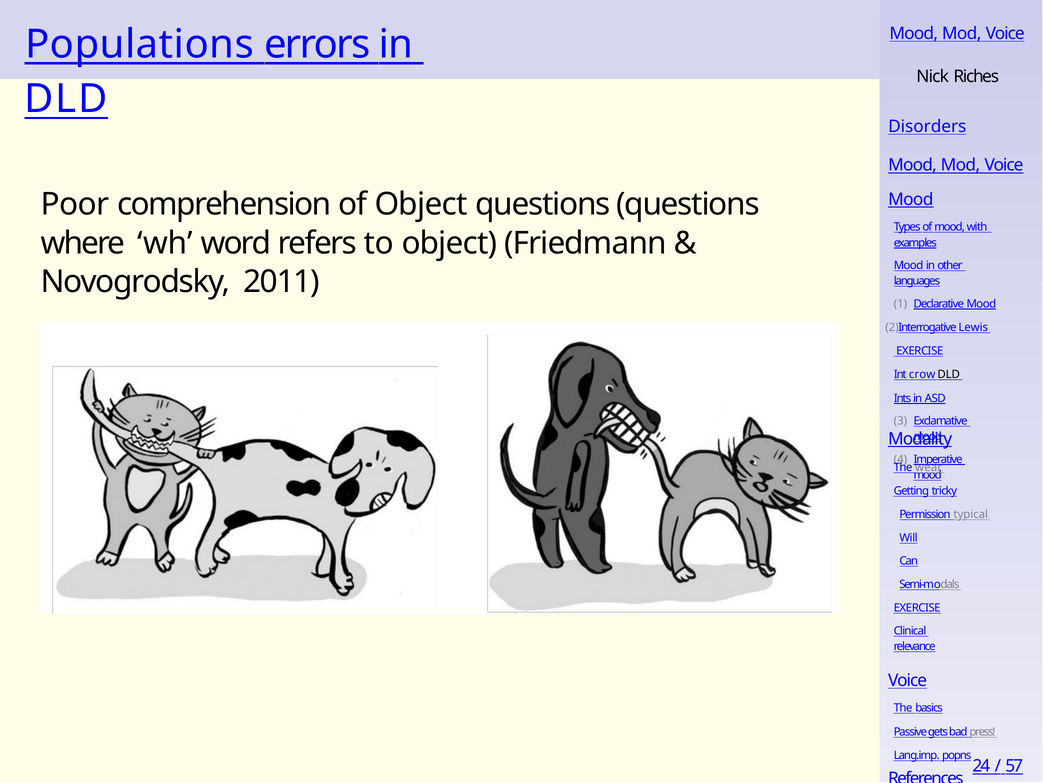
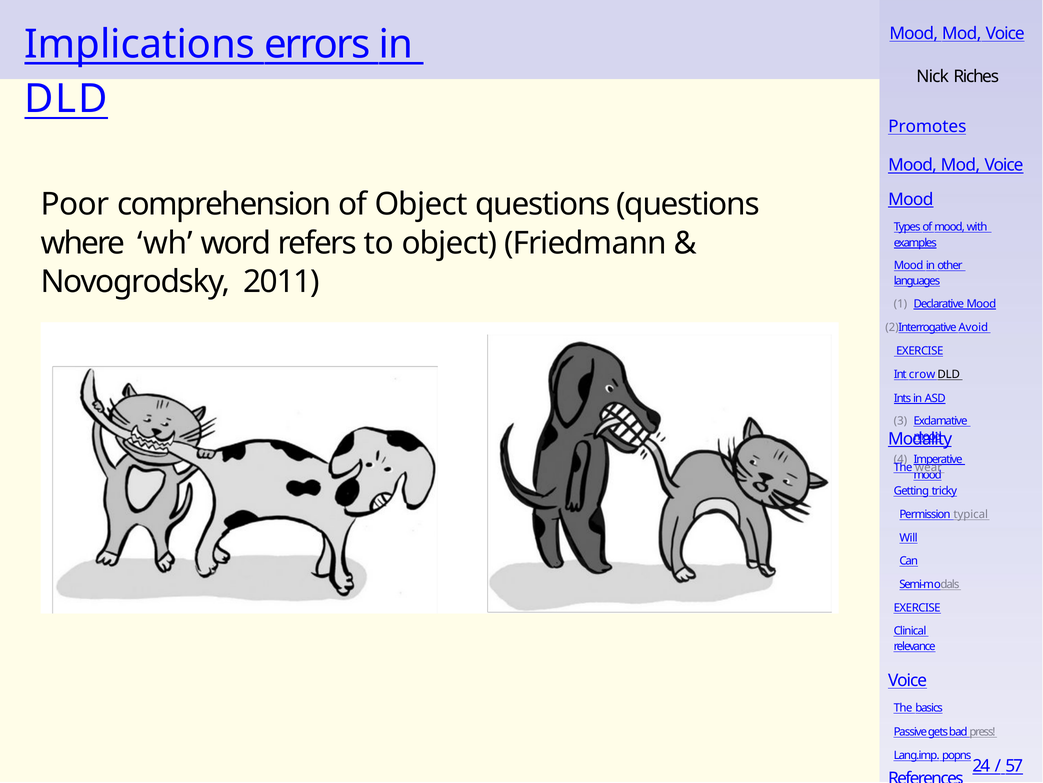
Populations: Populations -> Implications (140, 44)
Disorders: Disorders -> Promotes (927, 126)
Lewis: Lewis -> Avoid (973, 327)
